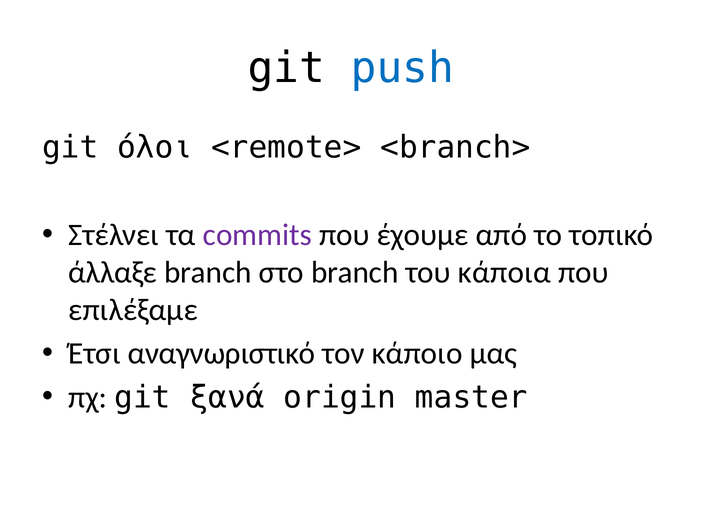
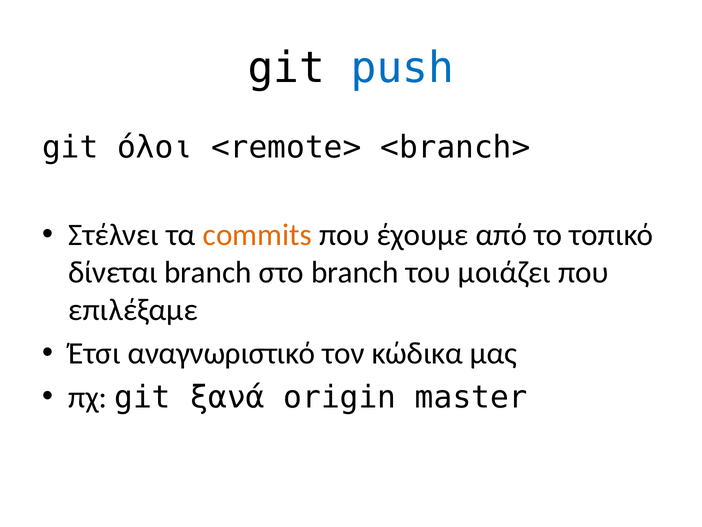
commits colour: purple -> orange (257, 235)
άλλαξε: άλλαξε -> δίνεται (113, 272)
κάποια: κάποια -> μοιάζει (504, 272)
κάποιο: κάποιο -> κώδικα (417, 353)
